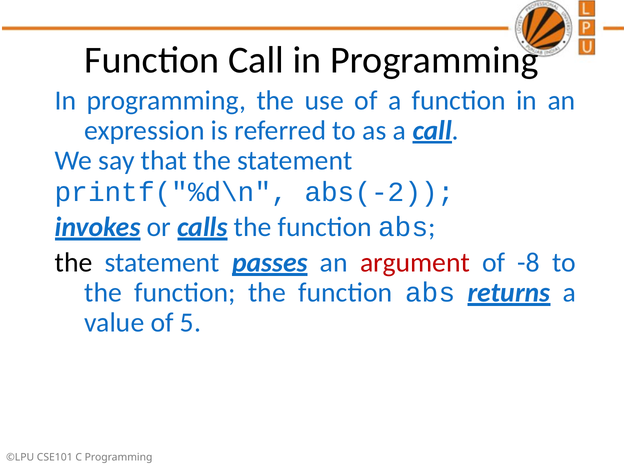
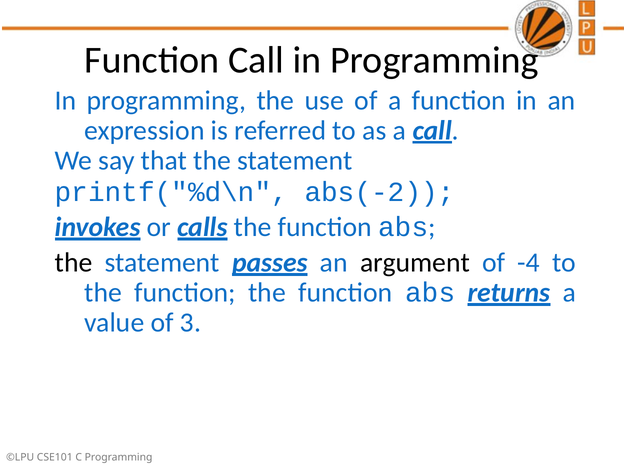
argument colour: red -> black (415, 263)
-8: -8 -> -4 (529, 263)
5: 5 -> 3 (190, 322)
